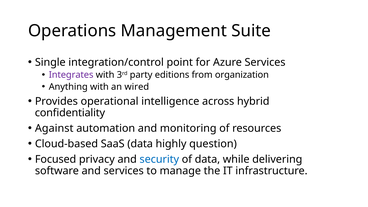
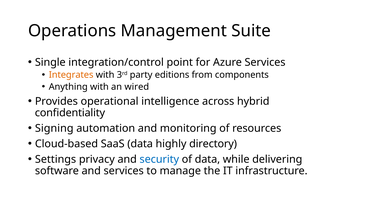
Integrates colour: purple -> orange (71, 75)
organization: organization -> components (242, 75)
Against: Against -> Signing (54, 128)
question: question -> directory (213, 144)
Focused: Focused -> Settings (56, 159)
